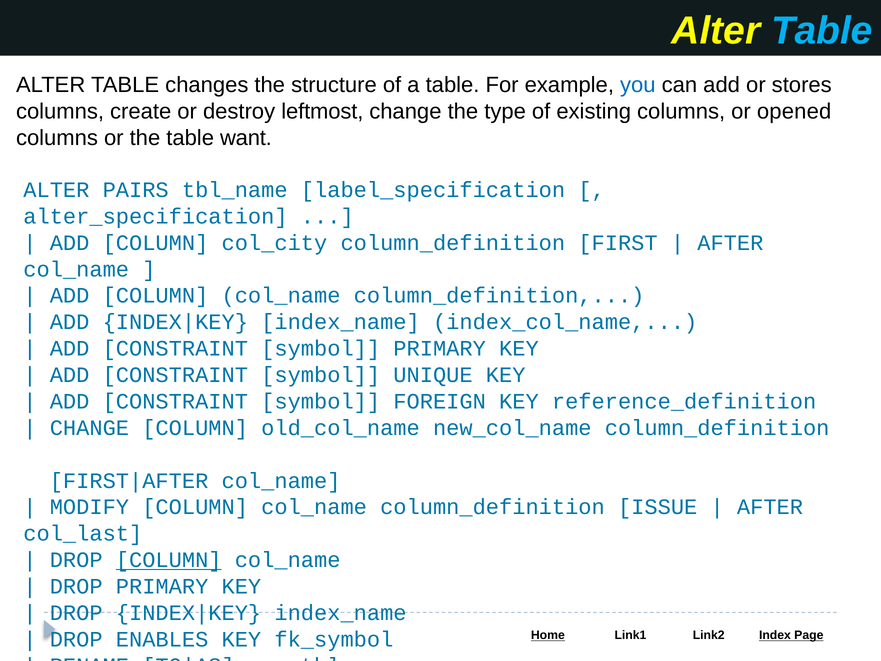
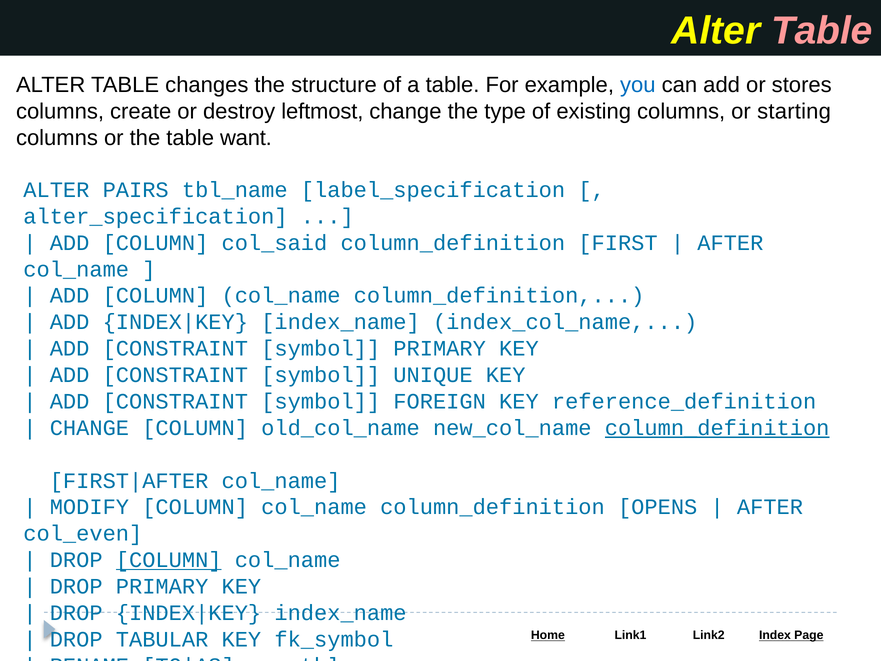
Table colour: light blue -> pink (822, 31)
opened: opened -> starting (794, 112)
col_city: col_city -> col_said (274, 243)
column_definition underline: none -> present (717, 428)
ISSUE: ISSUE -> OPENS (658, 507)
col_last: col_last -> col_even (83, 533)
ENABLES: ENABLES -> TABULAR (162, 639)
